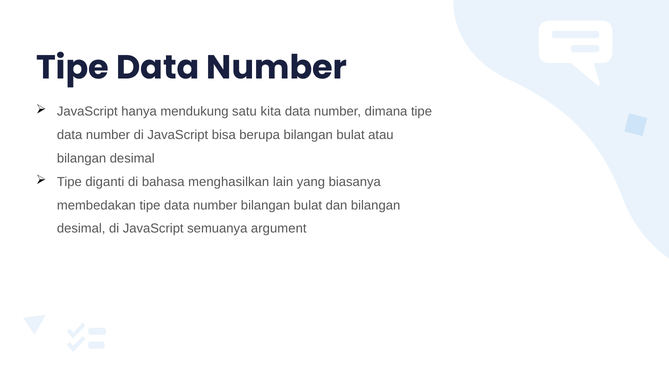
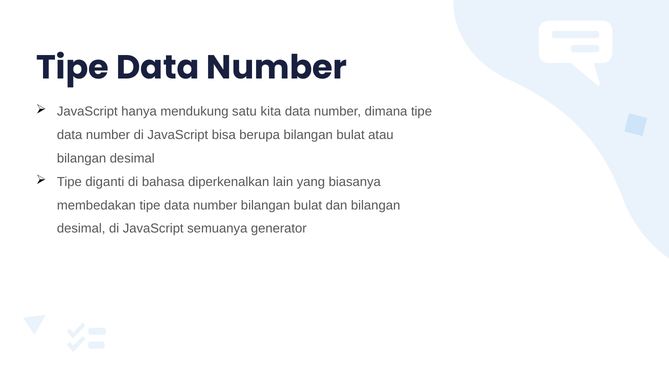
menghasilkan: menghasilkan -> diperkenalkan (229, 182)
argument: argument -> generator (279, 229)
